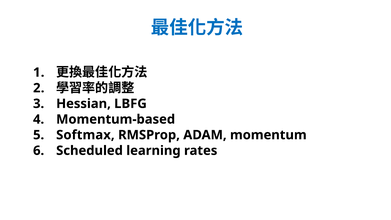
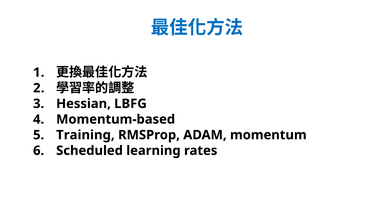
Softmax: Softmax -> Training (85, 135)
